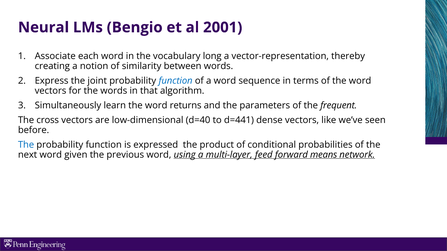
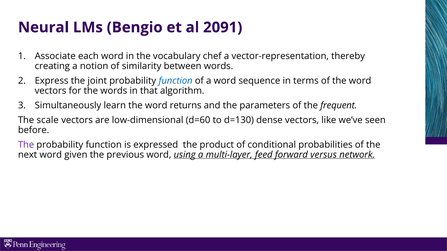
2001: 2001 -> 2091 (223, 27)
long: long -> chef (212, 56)
cross: cross -> scale (48, 120)
d=40: d=40 -> d=60 (198, 120)
d=441: d=441 -> d=130 (239, 120)
The colour: blue -> purple (26, 145)
means: means -> versus (324, 155)
